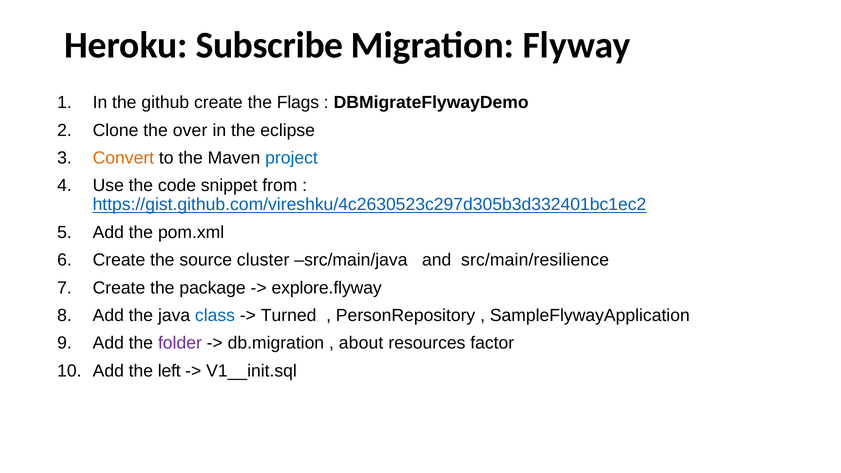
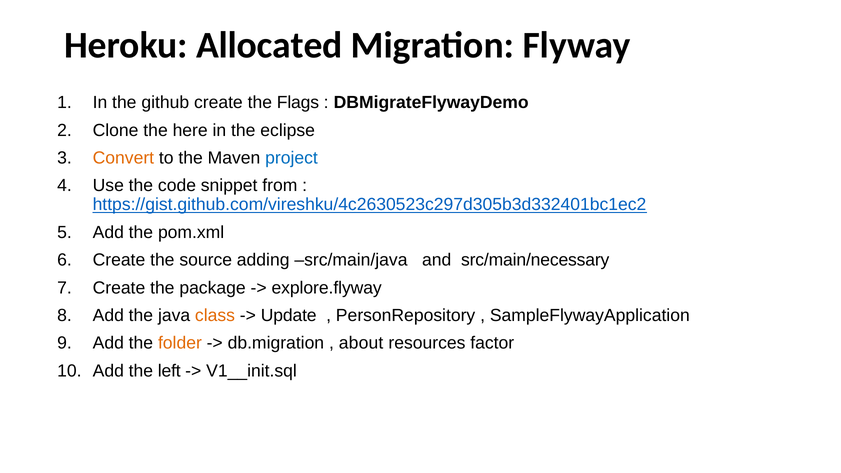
Subscribe: Subscribe -> Allocated (269, 45)
over: over -> here (190, 130)
cluster: cluster -> adding (263, 260)
src/main/resilience: src/main/resilience -> src/main/necessary (535, 260)
class colour: blue -> orange (215, 316)
Turned: Turned -> Update (289, 316)
folder colour: purple -> orange (180, 343)
